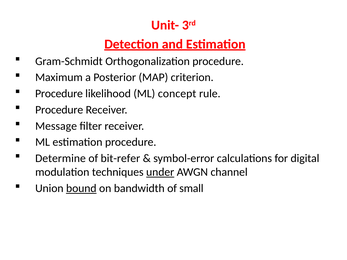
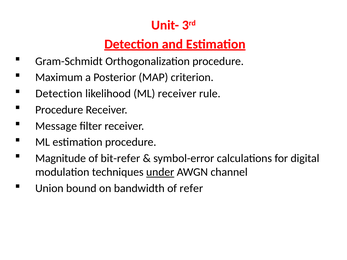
Procedure: Procedure -> Detection (59, 94)
ML concept: concept -> receiver (177, 94)
Determine: Determine -> Magnitude (61, 158)
bound underline: present -> none (81, 189)
small: small -> refer (191, 189)
